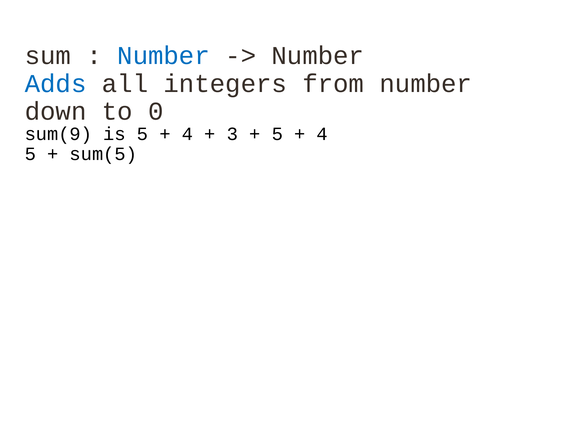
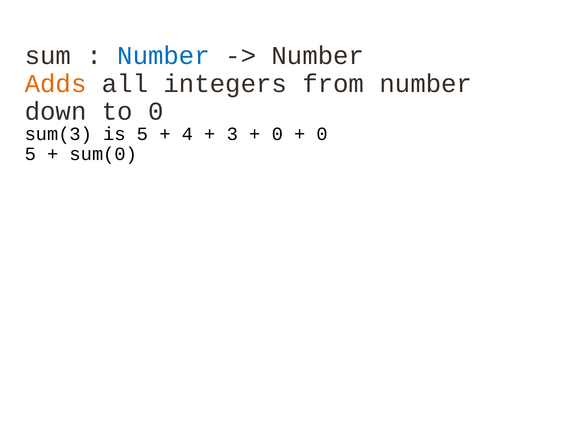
Adds colour: blue -> orange (56, 84)
sum(9: sum(9 -> sum(3 (58, 134)
5: 5 -> 0 (277, 134)
4: 4 -> 0 (322, 134)
sum(5: sum(5 -> sum(0 (103, 154)
